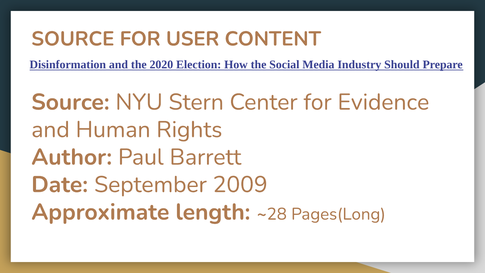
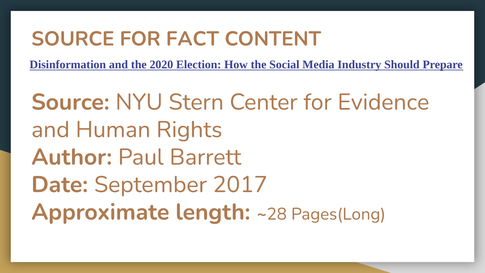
USER: USER -> FACT (193, 39)
2009: 2009 -> 2017 (240, 184)
